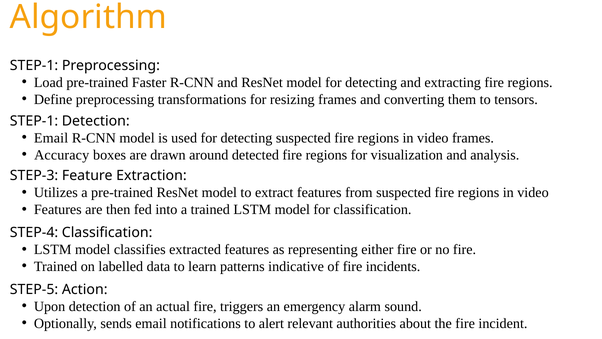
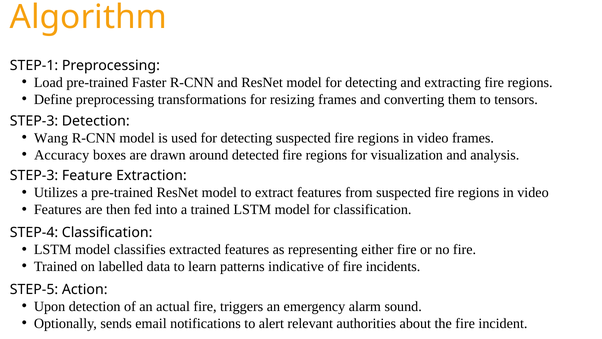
STEP-1: STEP-1 -> STEP-3 (34, 121)
Email: Email -> Wang (51, 138)
